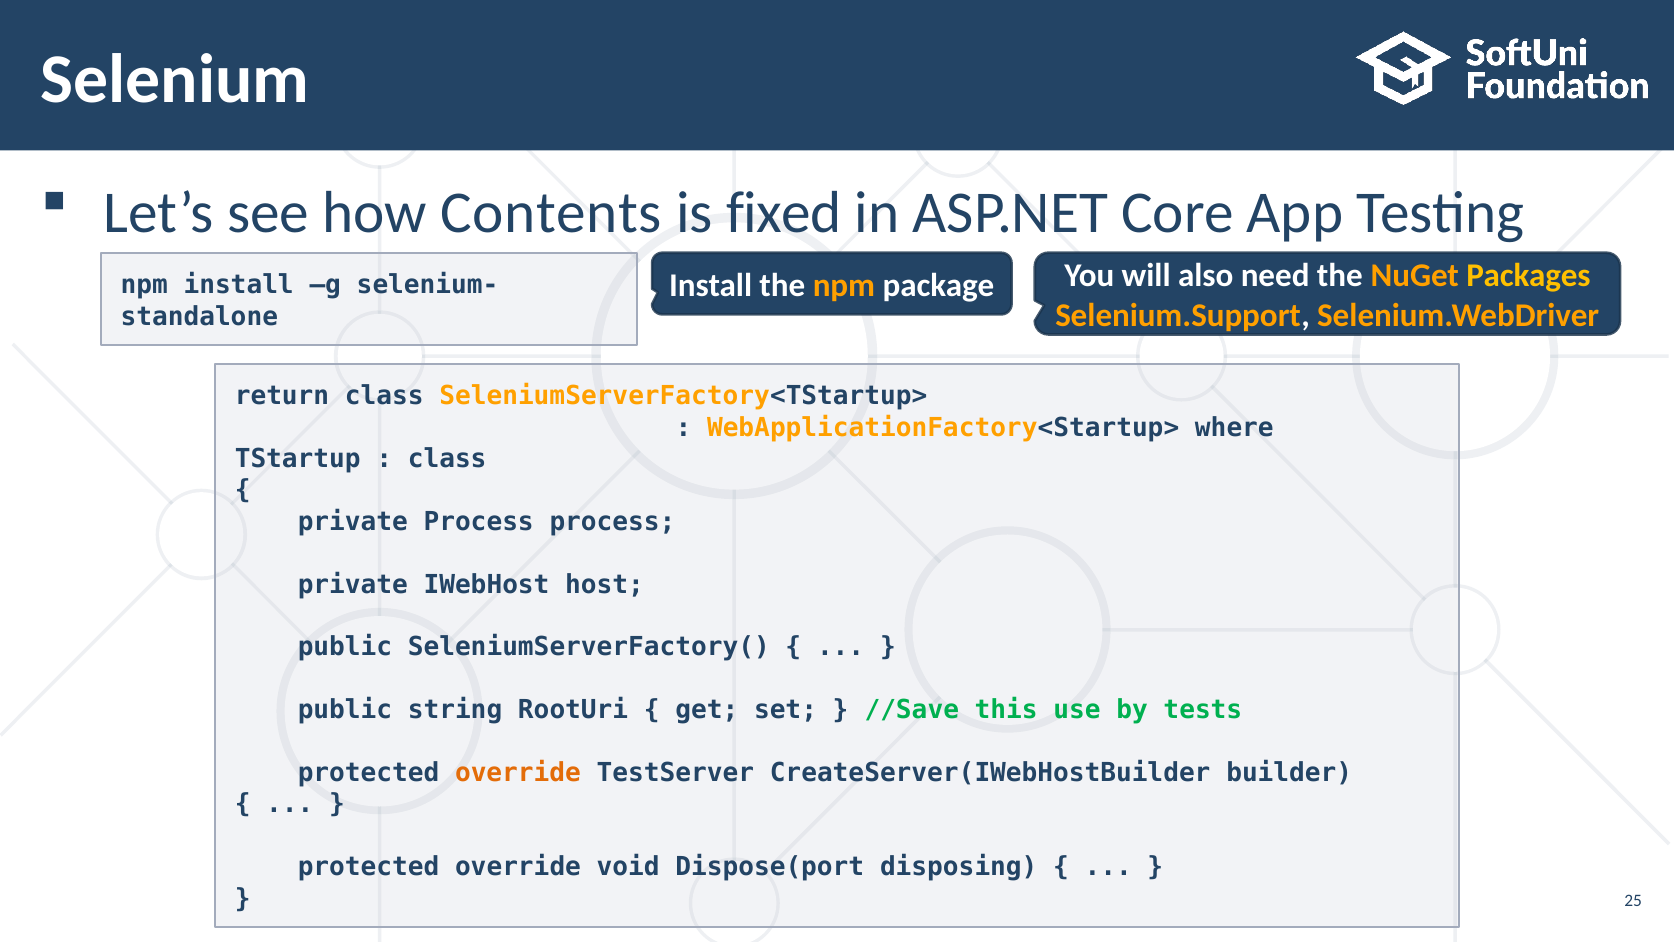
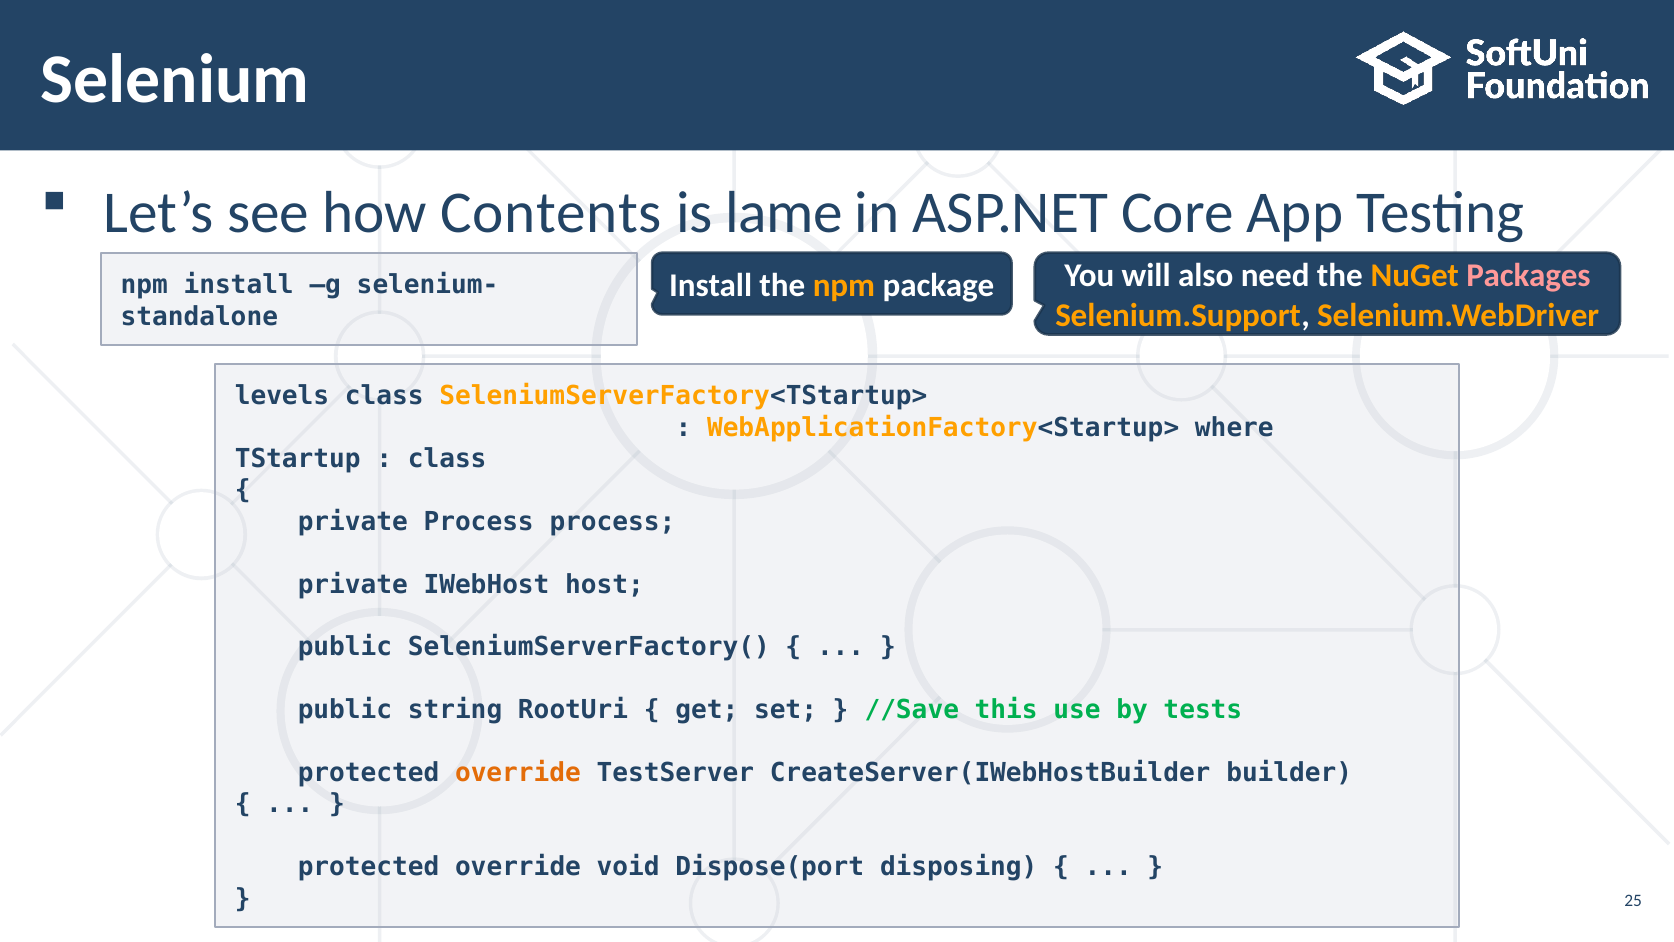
fixed: fixed -> lame (784, 212)
Packages colour: yellow -> pink (1528, 276)
return: return -> levels (282, 396)
